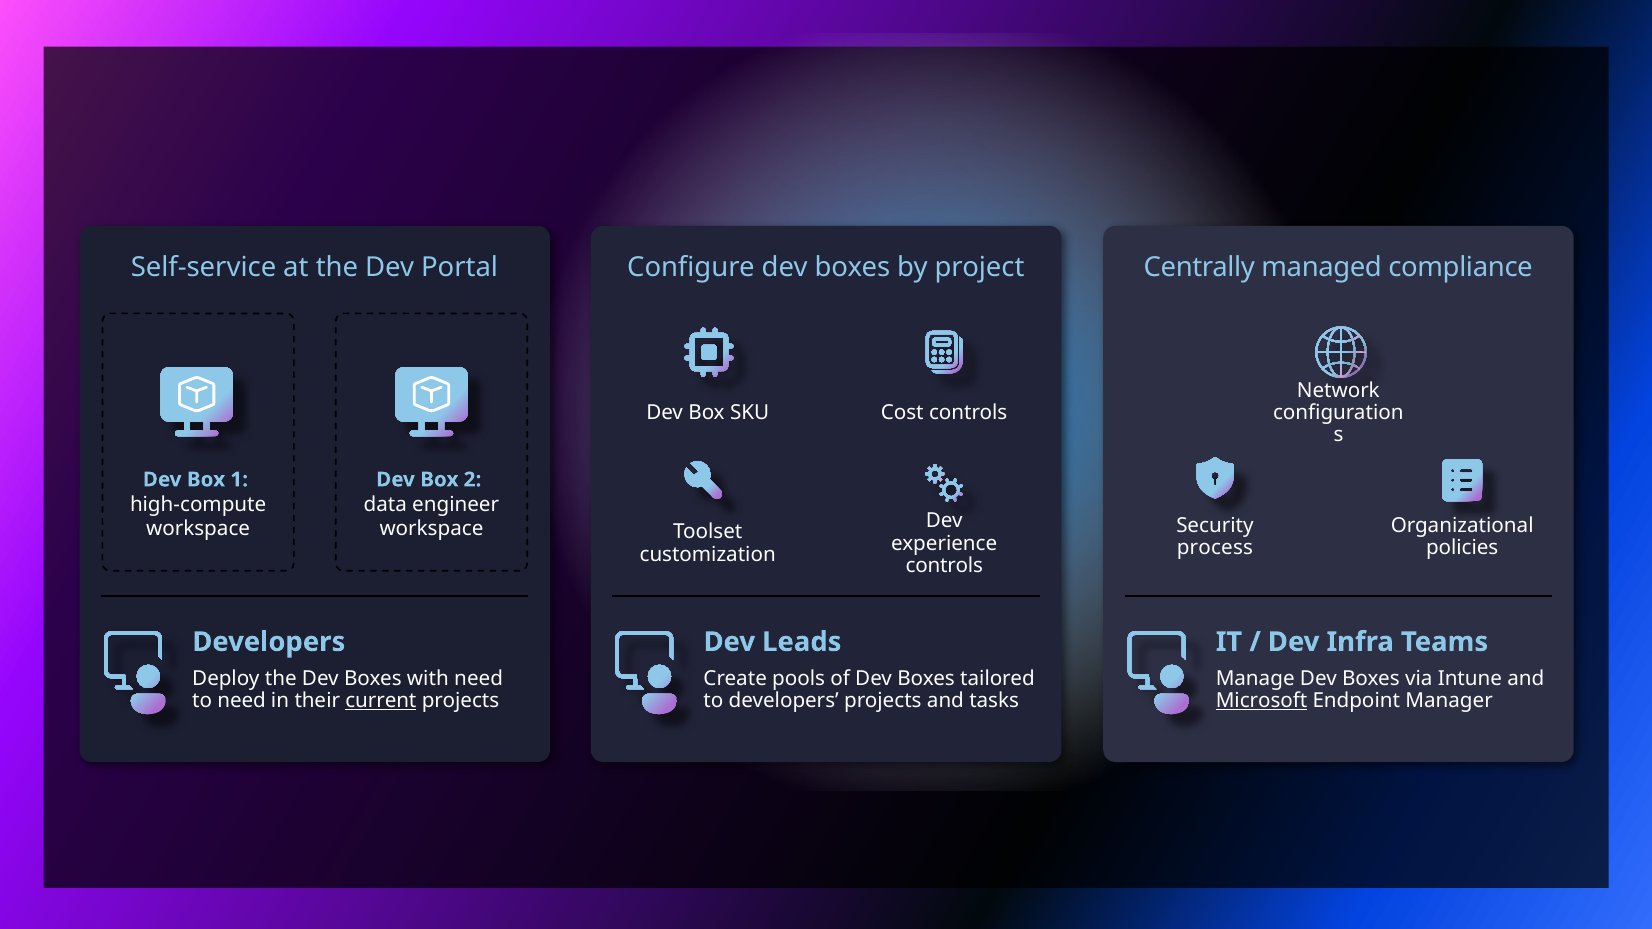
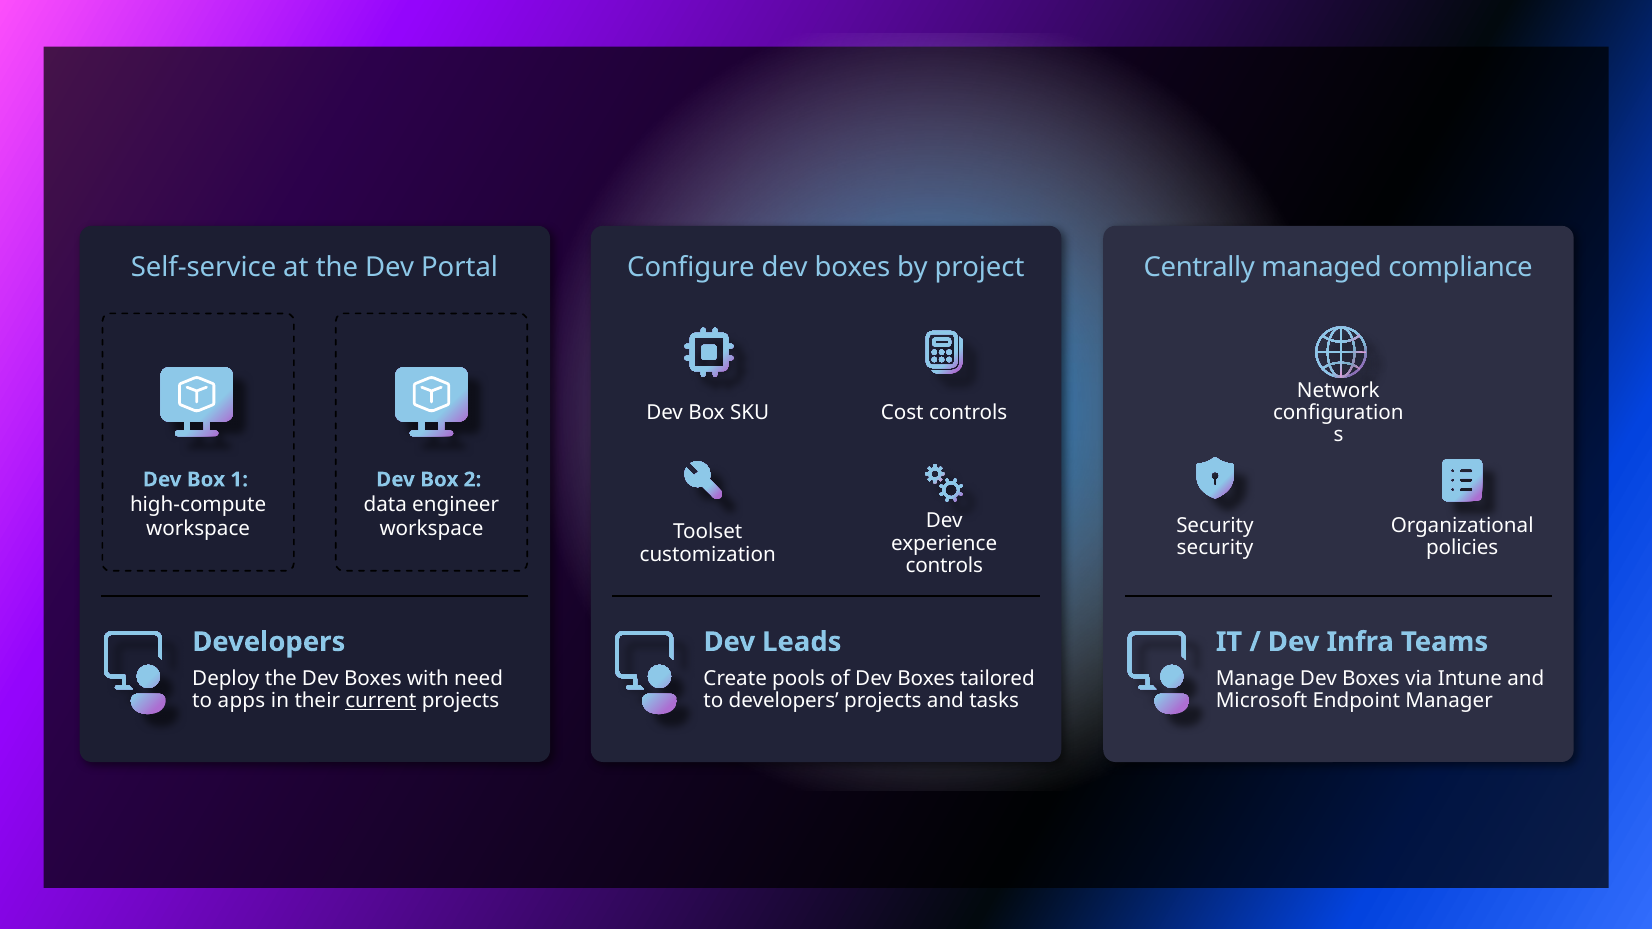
process: process -> security (1215, 548)
to need: need -> apps (241, 701)
Microsoft underline: present -> none (1262, 701)
